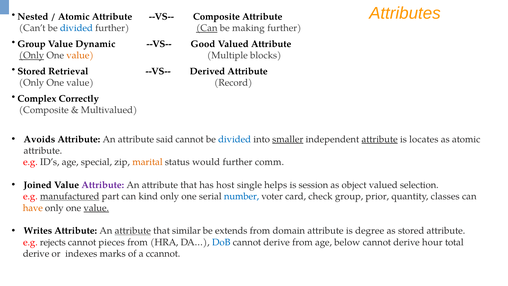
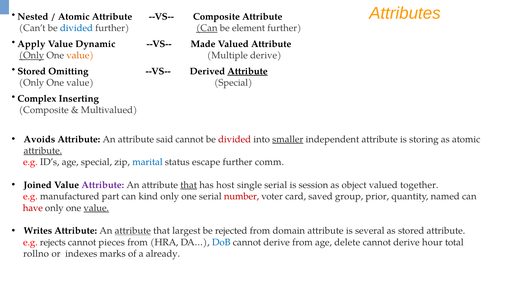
making: making -> element (249, 28)
Group: Group -> Apply (31, 44)
Good: Good -> Made (203, 44)
Multiple blocks: blocks -> derive (266, 55)
Retrieval: Retrieval -> Omitting (68, 71)
Attribute underline: none -> present (248, 71)
value Record: Record -> Special (233, 83)
Correctly: Correctly -> Inserting (79, 99)
divided colour: blue -> red (235, 139)
attribute underline: present -> none (380, 139)
locates: locates -> storing (424, 139)
attribute underline: none -> present (43, 151)
marital colour: orange -> blue (147, 162)
would: would -> escape (206, 162)
that underline: none -> present (189, 185)
single helps: helps -> serial (276, 185)
selection: selection -> together (419, 185)
manufactured underline: present -> none (70, 196)
number colour: blue -> red (242, 196)
check: check -> saved (321, 196)
classes: classes -> named (445, 196)
have colour: orange -> red (33, 208)
similar: similar -> largest (186, 231)
extends: extends -> rejected (231, 231)
degree: degree -> several (370, 231)
below: below -> delete (347, 242)
derive: derive -> rollno (36, 253)
ccannot: ccannot -> already (163, 253)
